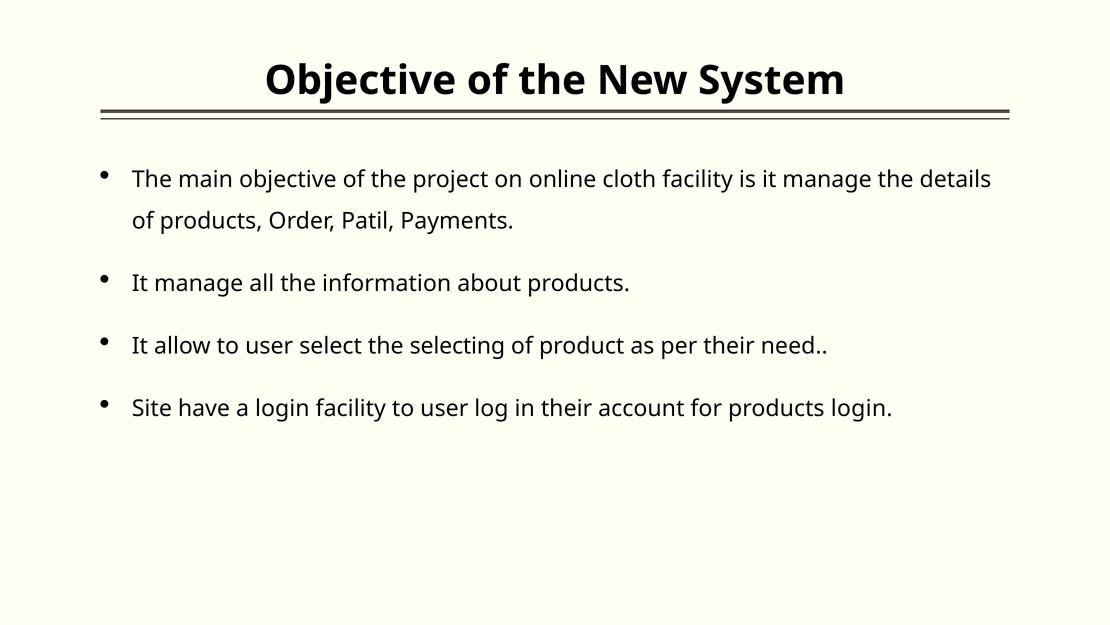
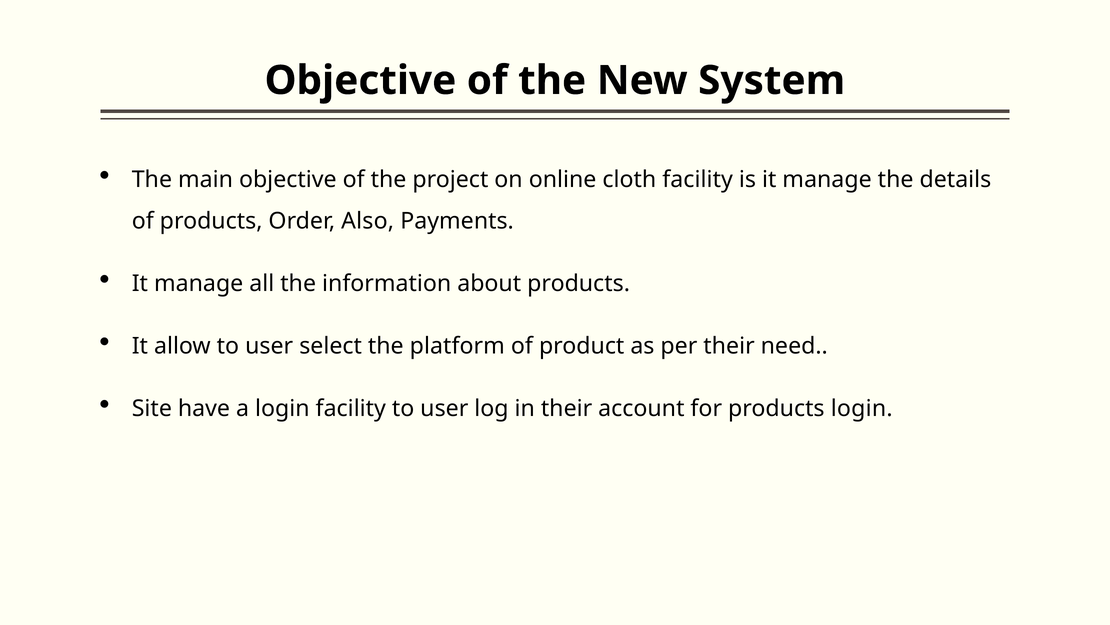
Patil: Patil -> Also (368, 221)
selecting: selecting -> platform (457, 346)
